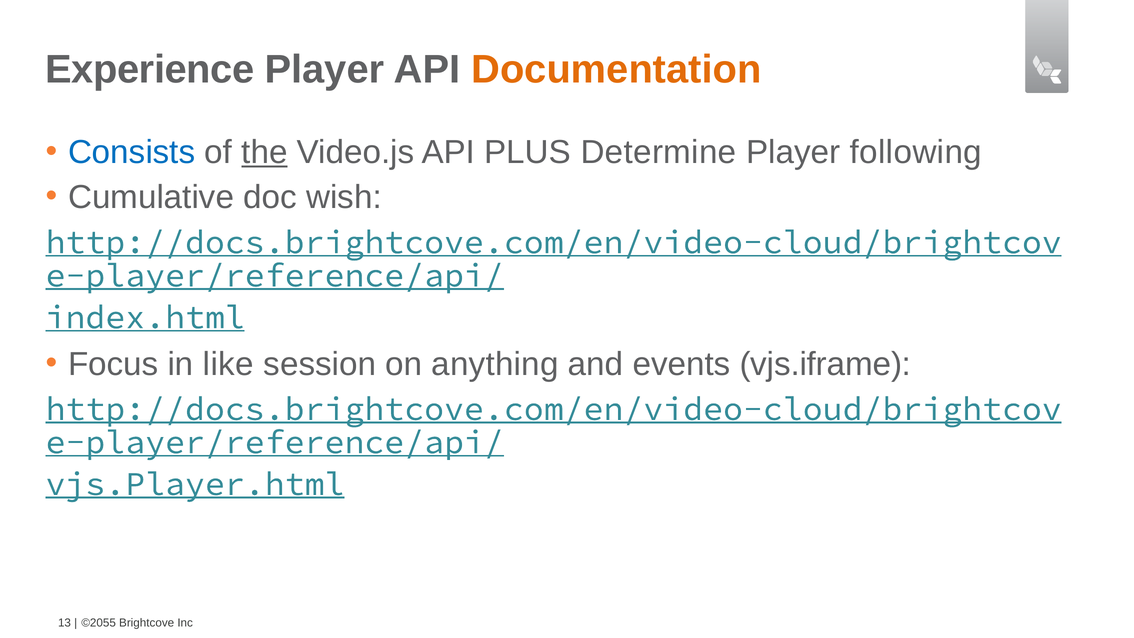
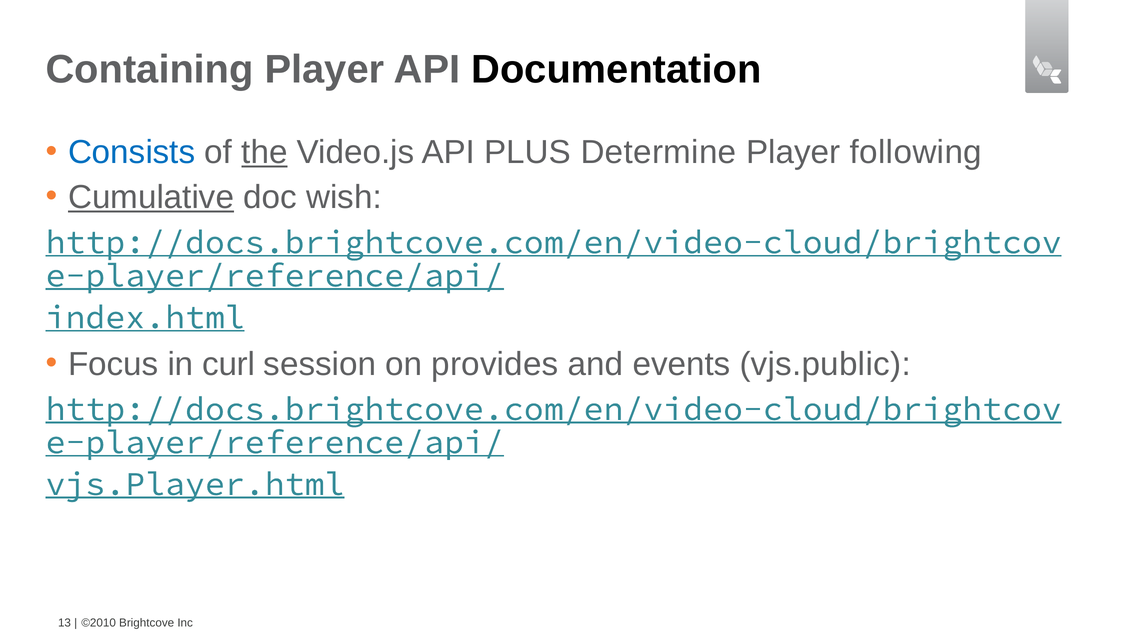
Experience: Experience -> Containing (150, 70)
Documentation colour: orange -> black (616, 70)
Cumulative underline: none -> present (151, 197)
like: like -> curl (229, 364)
anything: anything -> provides (495, 364)
vjs.iframe: vjs.iframe -> vjs.public (825, 364)
©2055: ©2055 -> ©2010 (99, 623)
